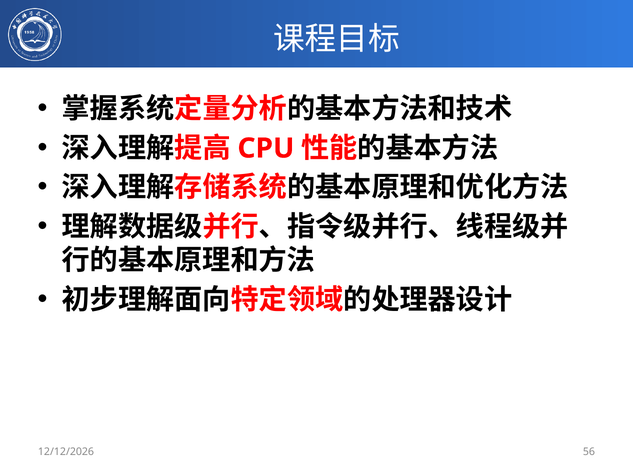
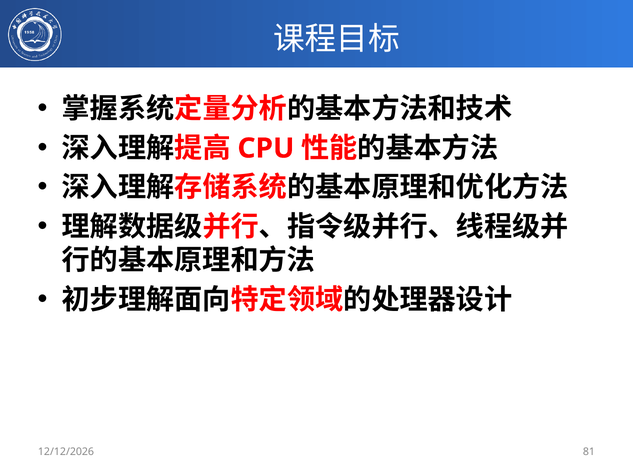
56: 56 -> 81 (589, 453)
